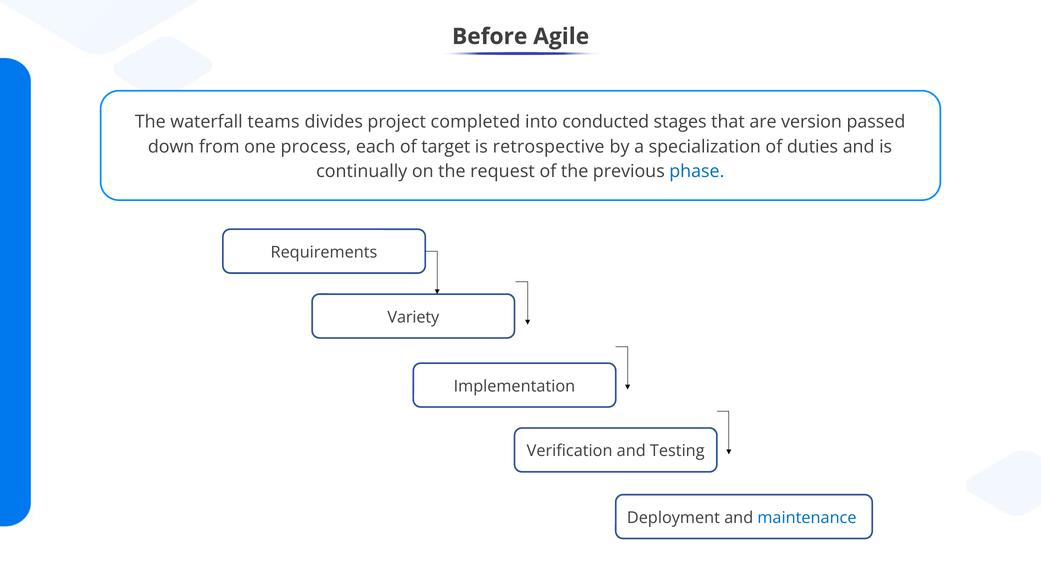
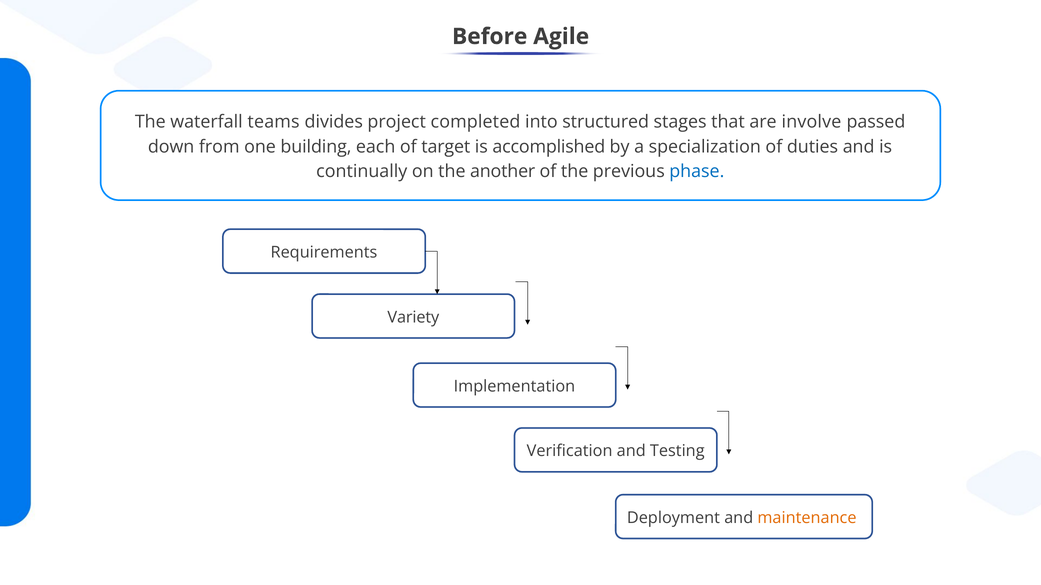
conducted: conducted -> structured (606, 122)
version: version -> involve (811, 122)
process: process -> building (316, 147)
retrospective: retrospective -> accomplished (549, 147)
request: request -> another (503, 171)
maintenance colour: blue -> orange (807, 518)
